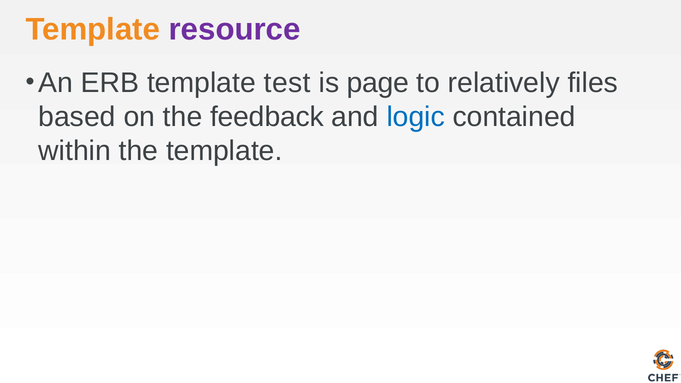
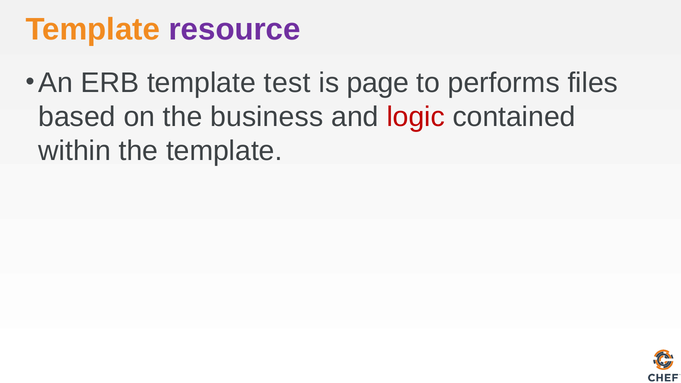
relatively: relatively -> performs (504, 83)
feedback: feedback -> business (267, 117)
logic colour: blue -> red (416, 117)
